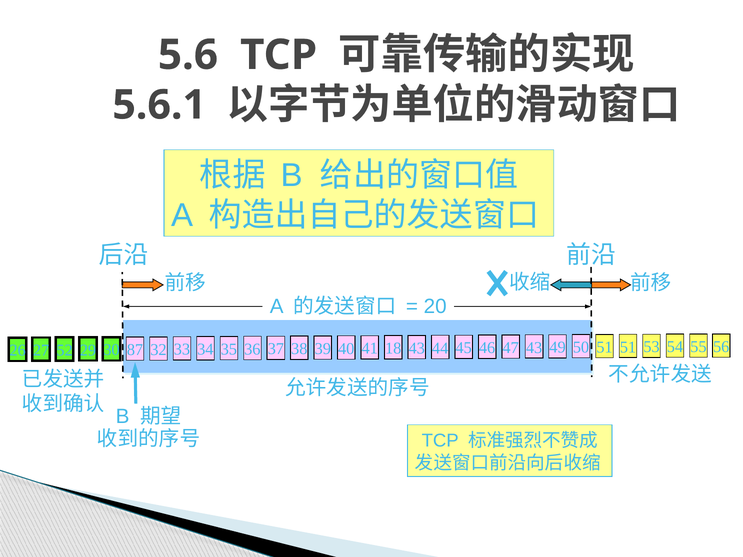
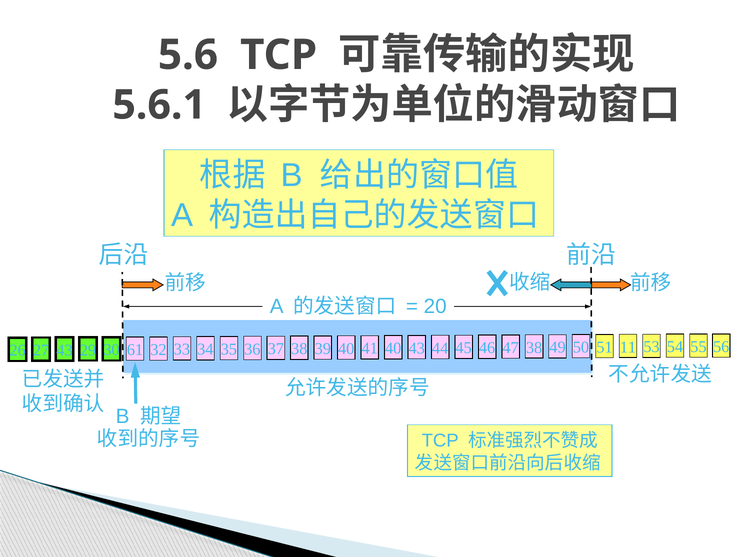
27 52: 52 -> 43 (65, 350)
87: 87 -> 61 (135, 350)
41 18: 18 -> 40 (393, 349)
47 43: 43 -> 38 (534, 348)
51 51: 51 -> 11 (628, 347)
